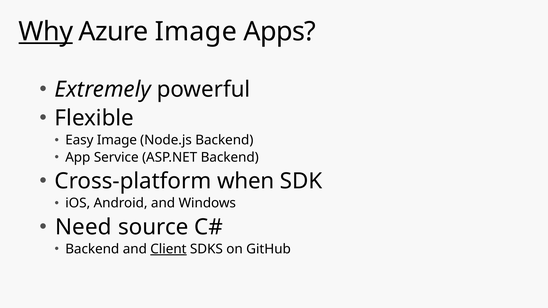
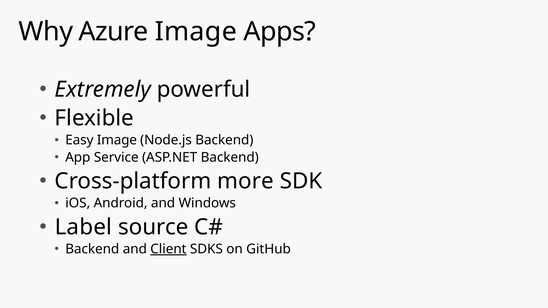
Why underline: present -> none (46, 32)
when: when -> more (245, 181)
Need: Need -> Label (83, 227)
